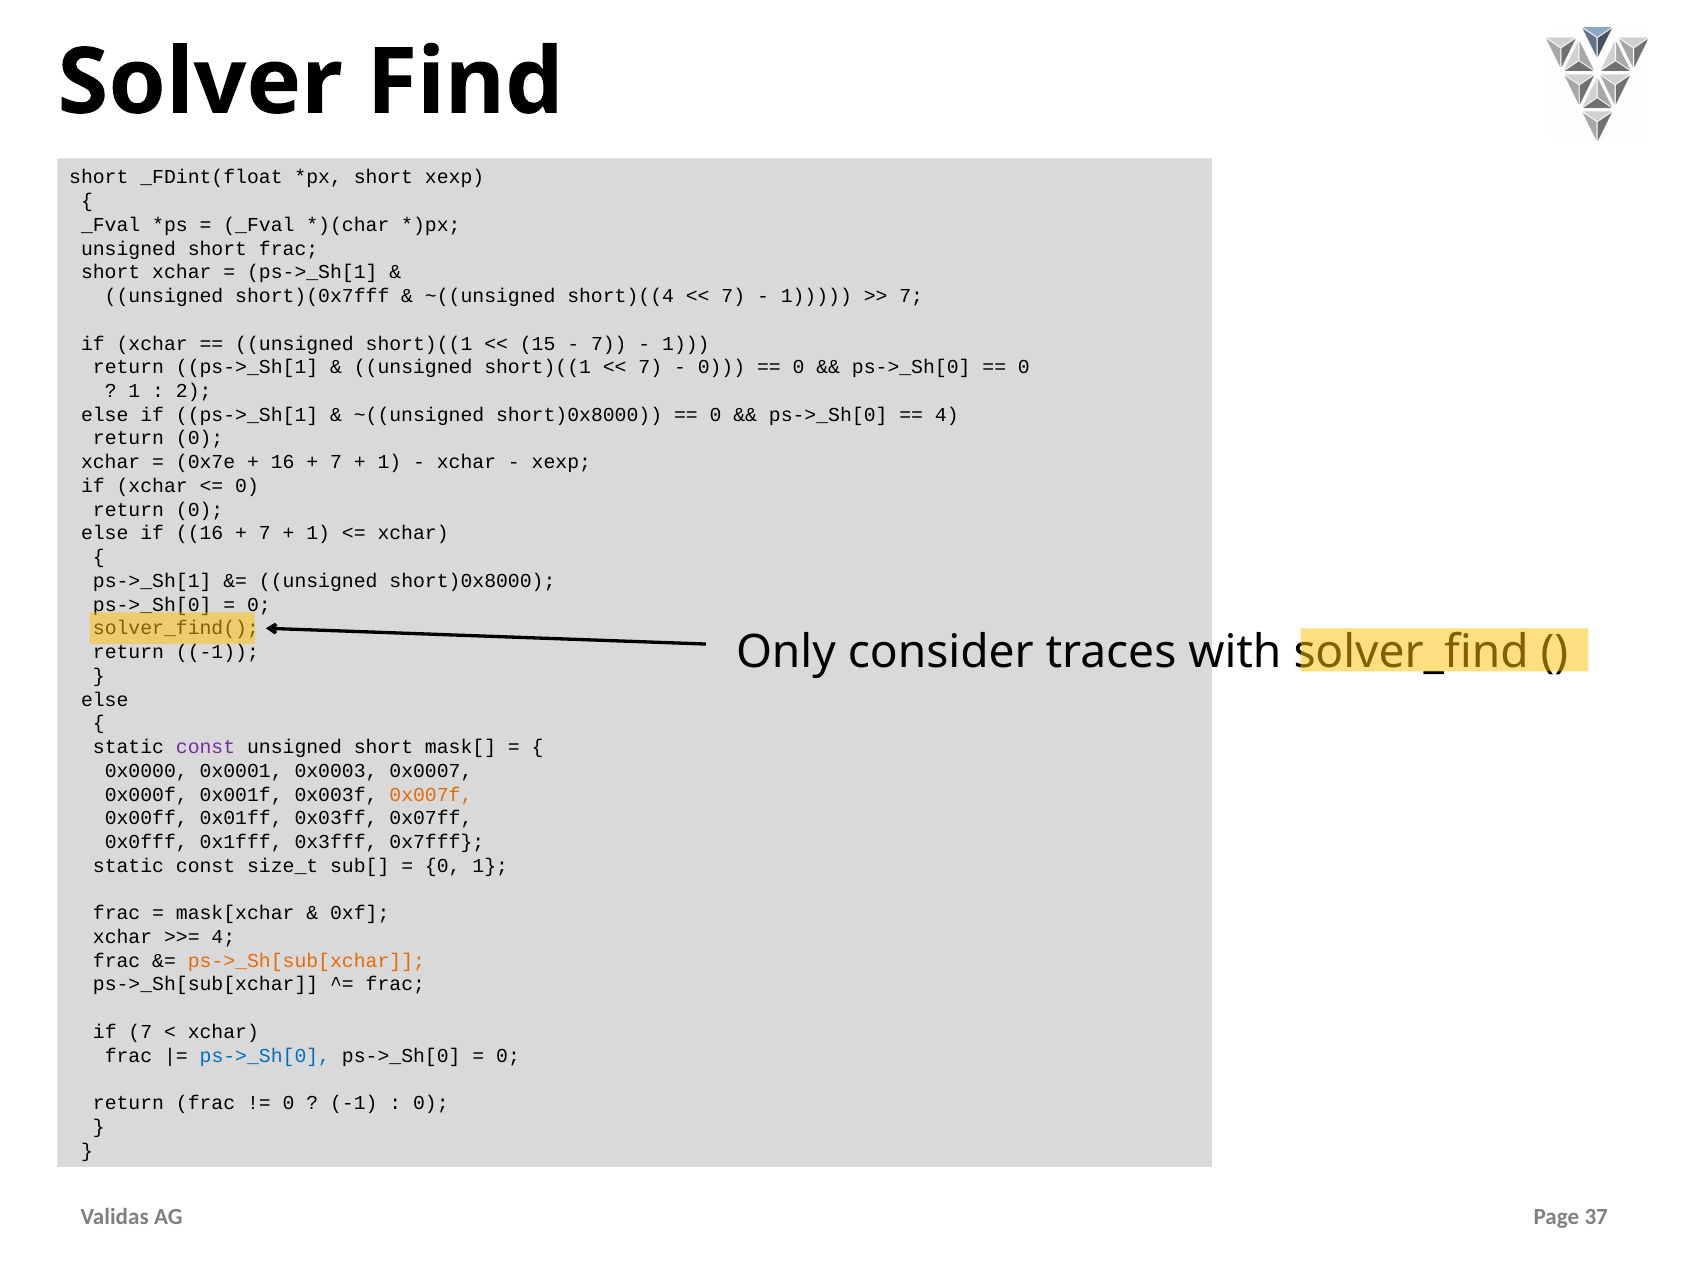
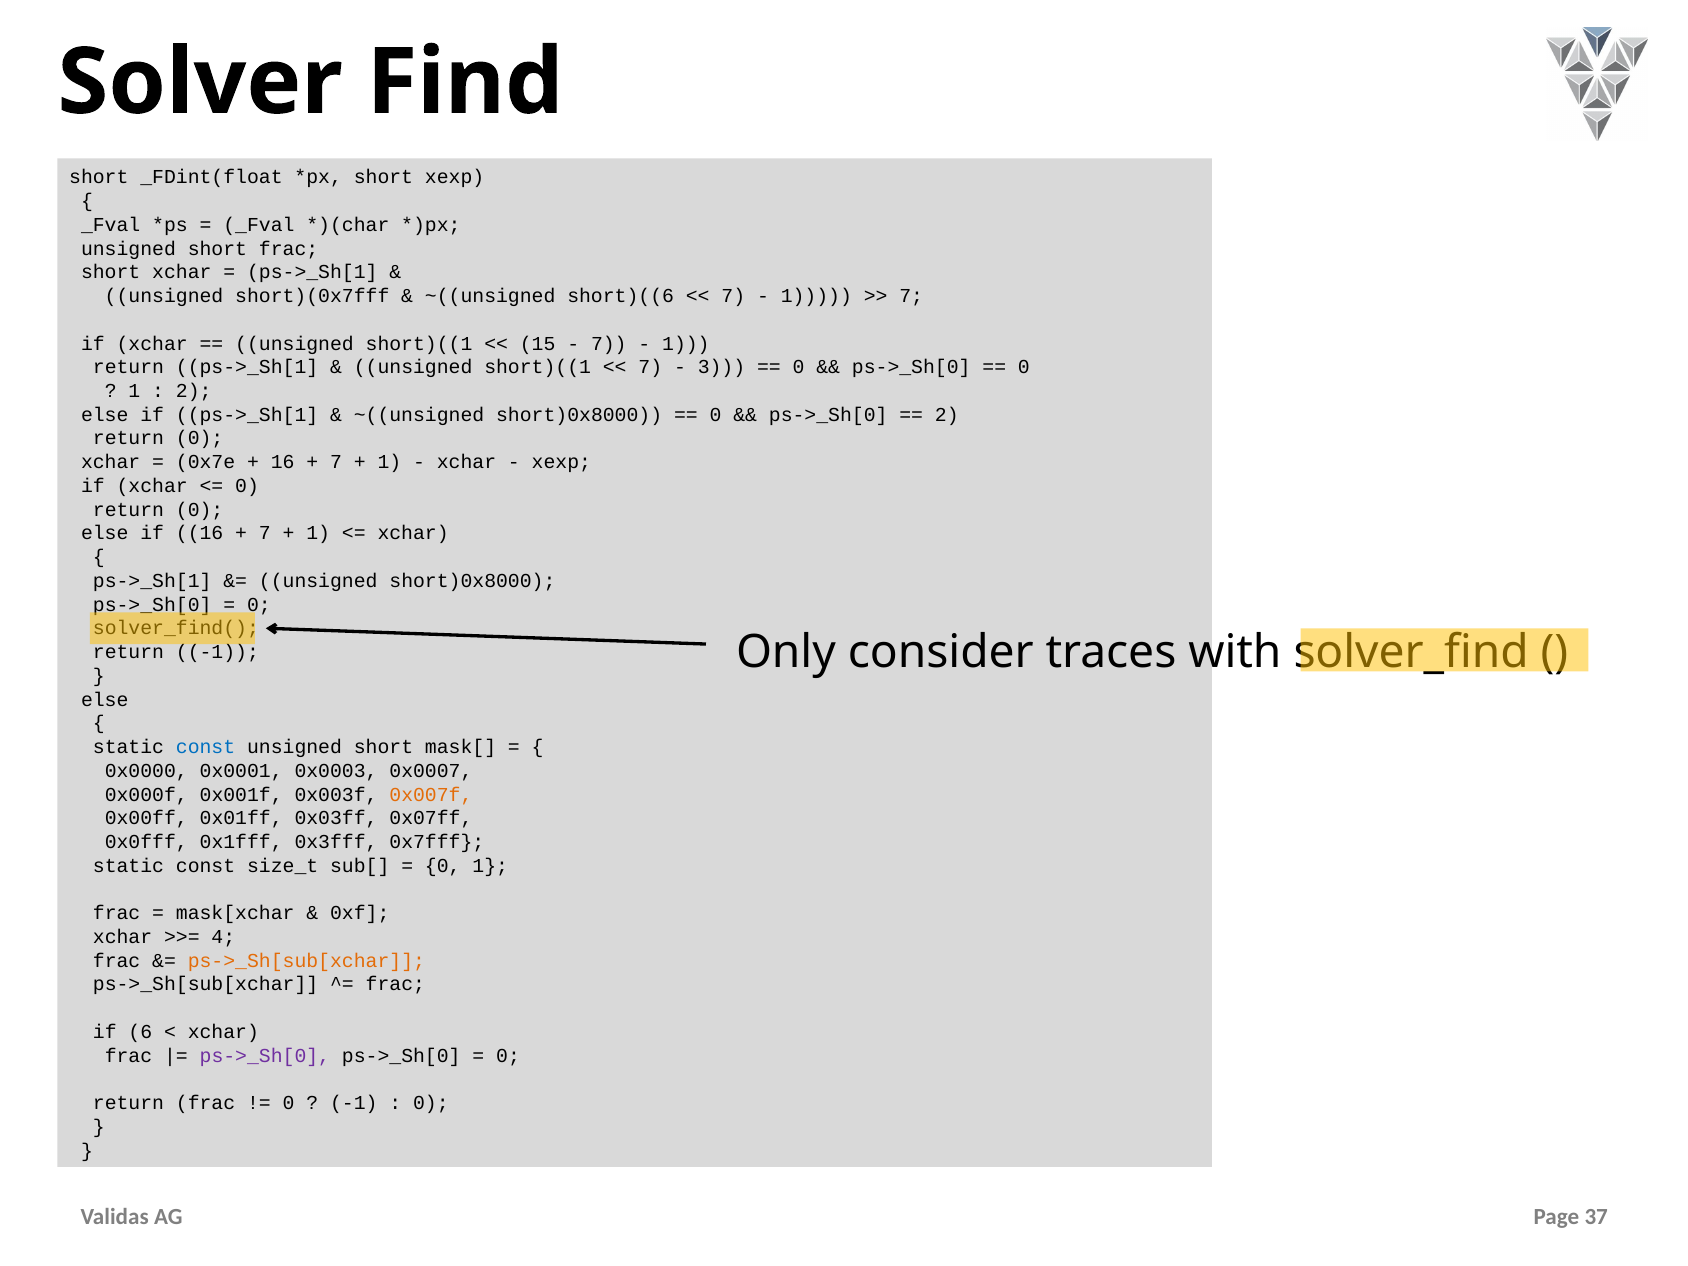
short)((4: short)((4 -> short)((6 (621, 296)
0: 0 -> 3 (721, 367)
4: 4 -> 2 (947, 415)
const colour: purple -> blue (206, 747)
if 7: 7 -> 6 (140, 1032)
ps->_Sh[0 colour: blue -> purple (265, 1056)
